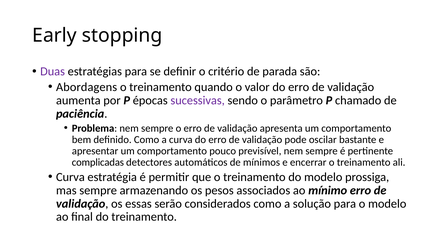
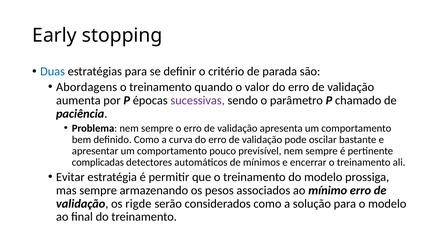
Duas colour: purple -> blue (53, 71)
Curva: Curva -> Evitar (70, 177)
essas: essas -> rigde (138, 204)
